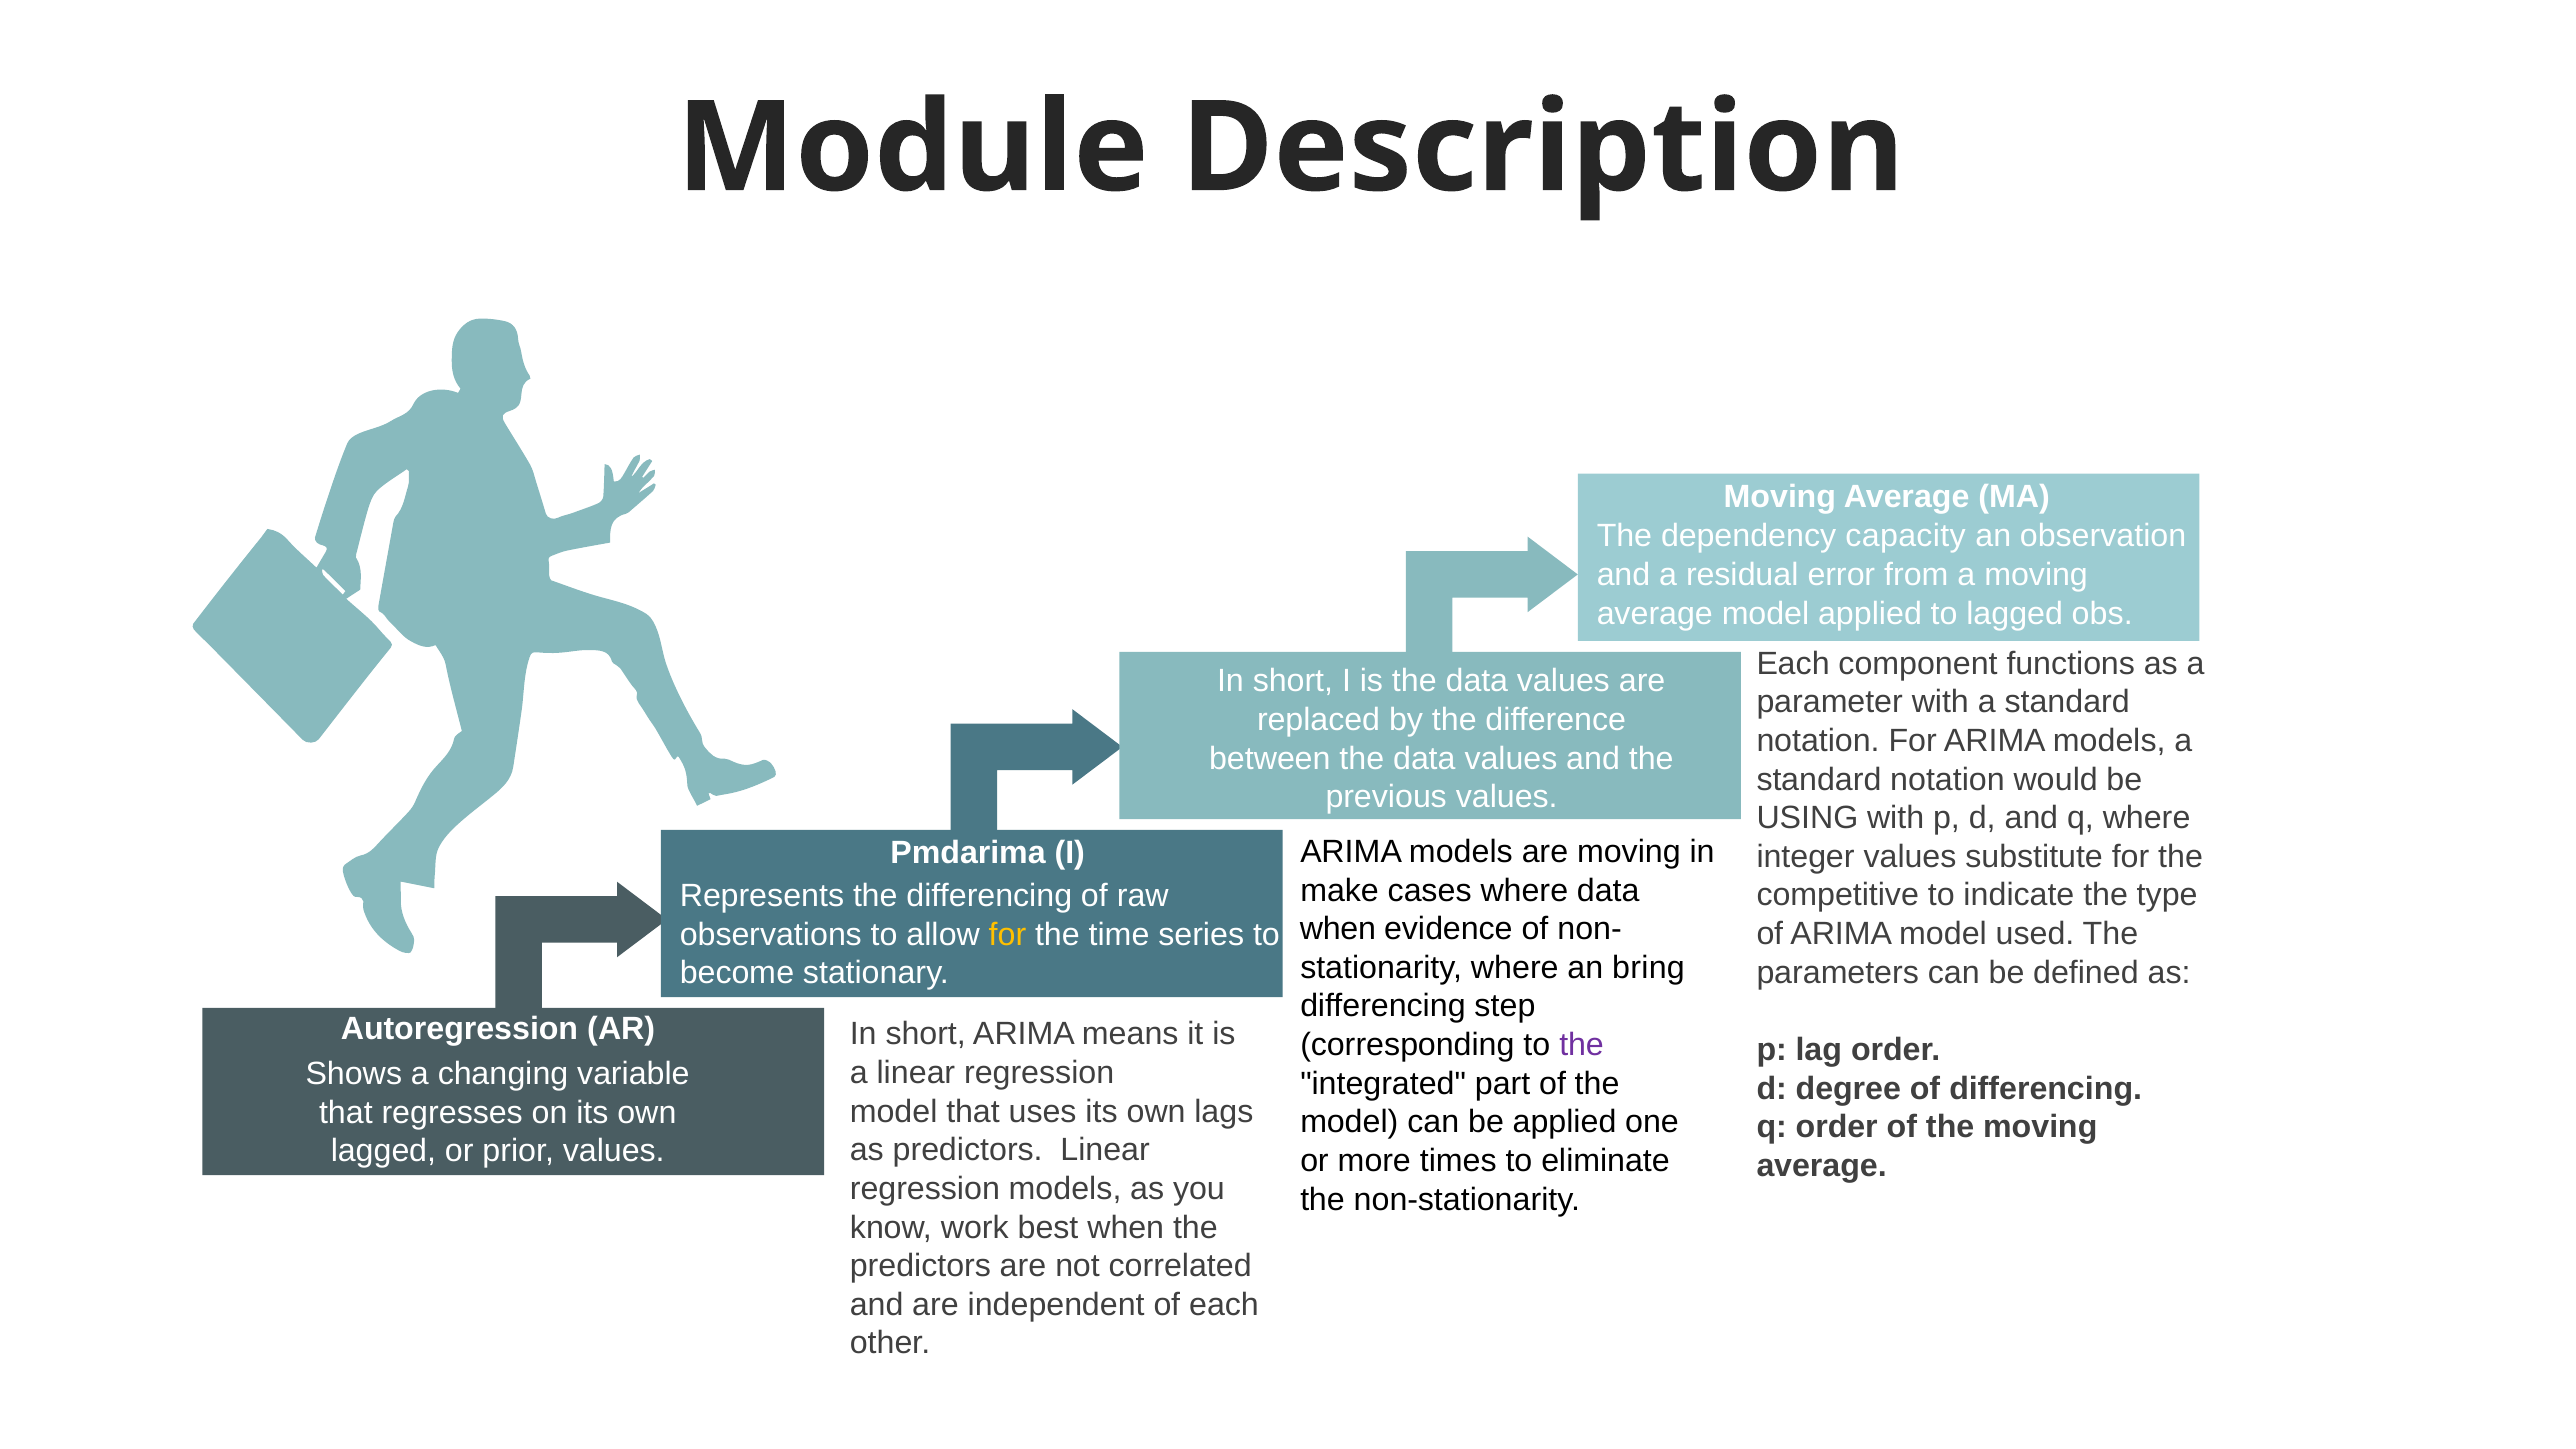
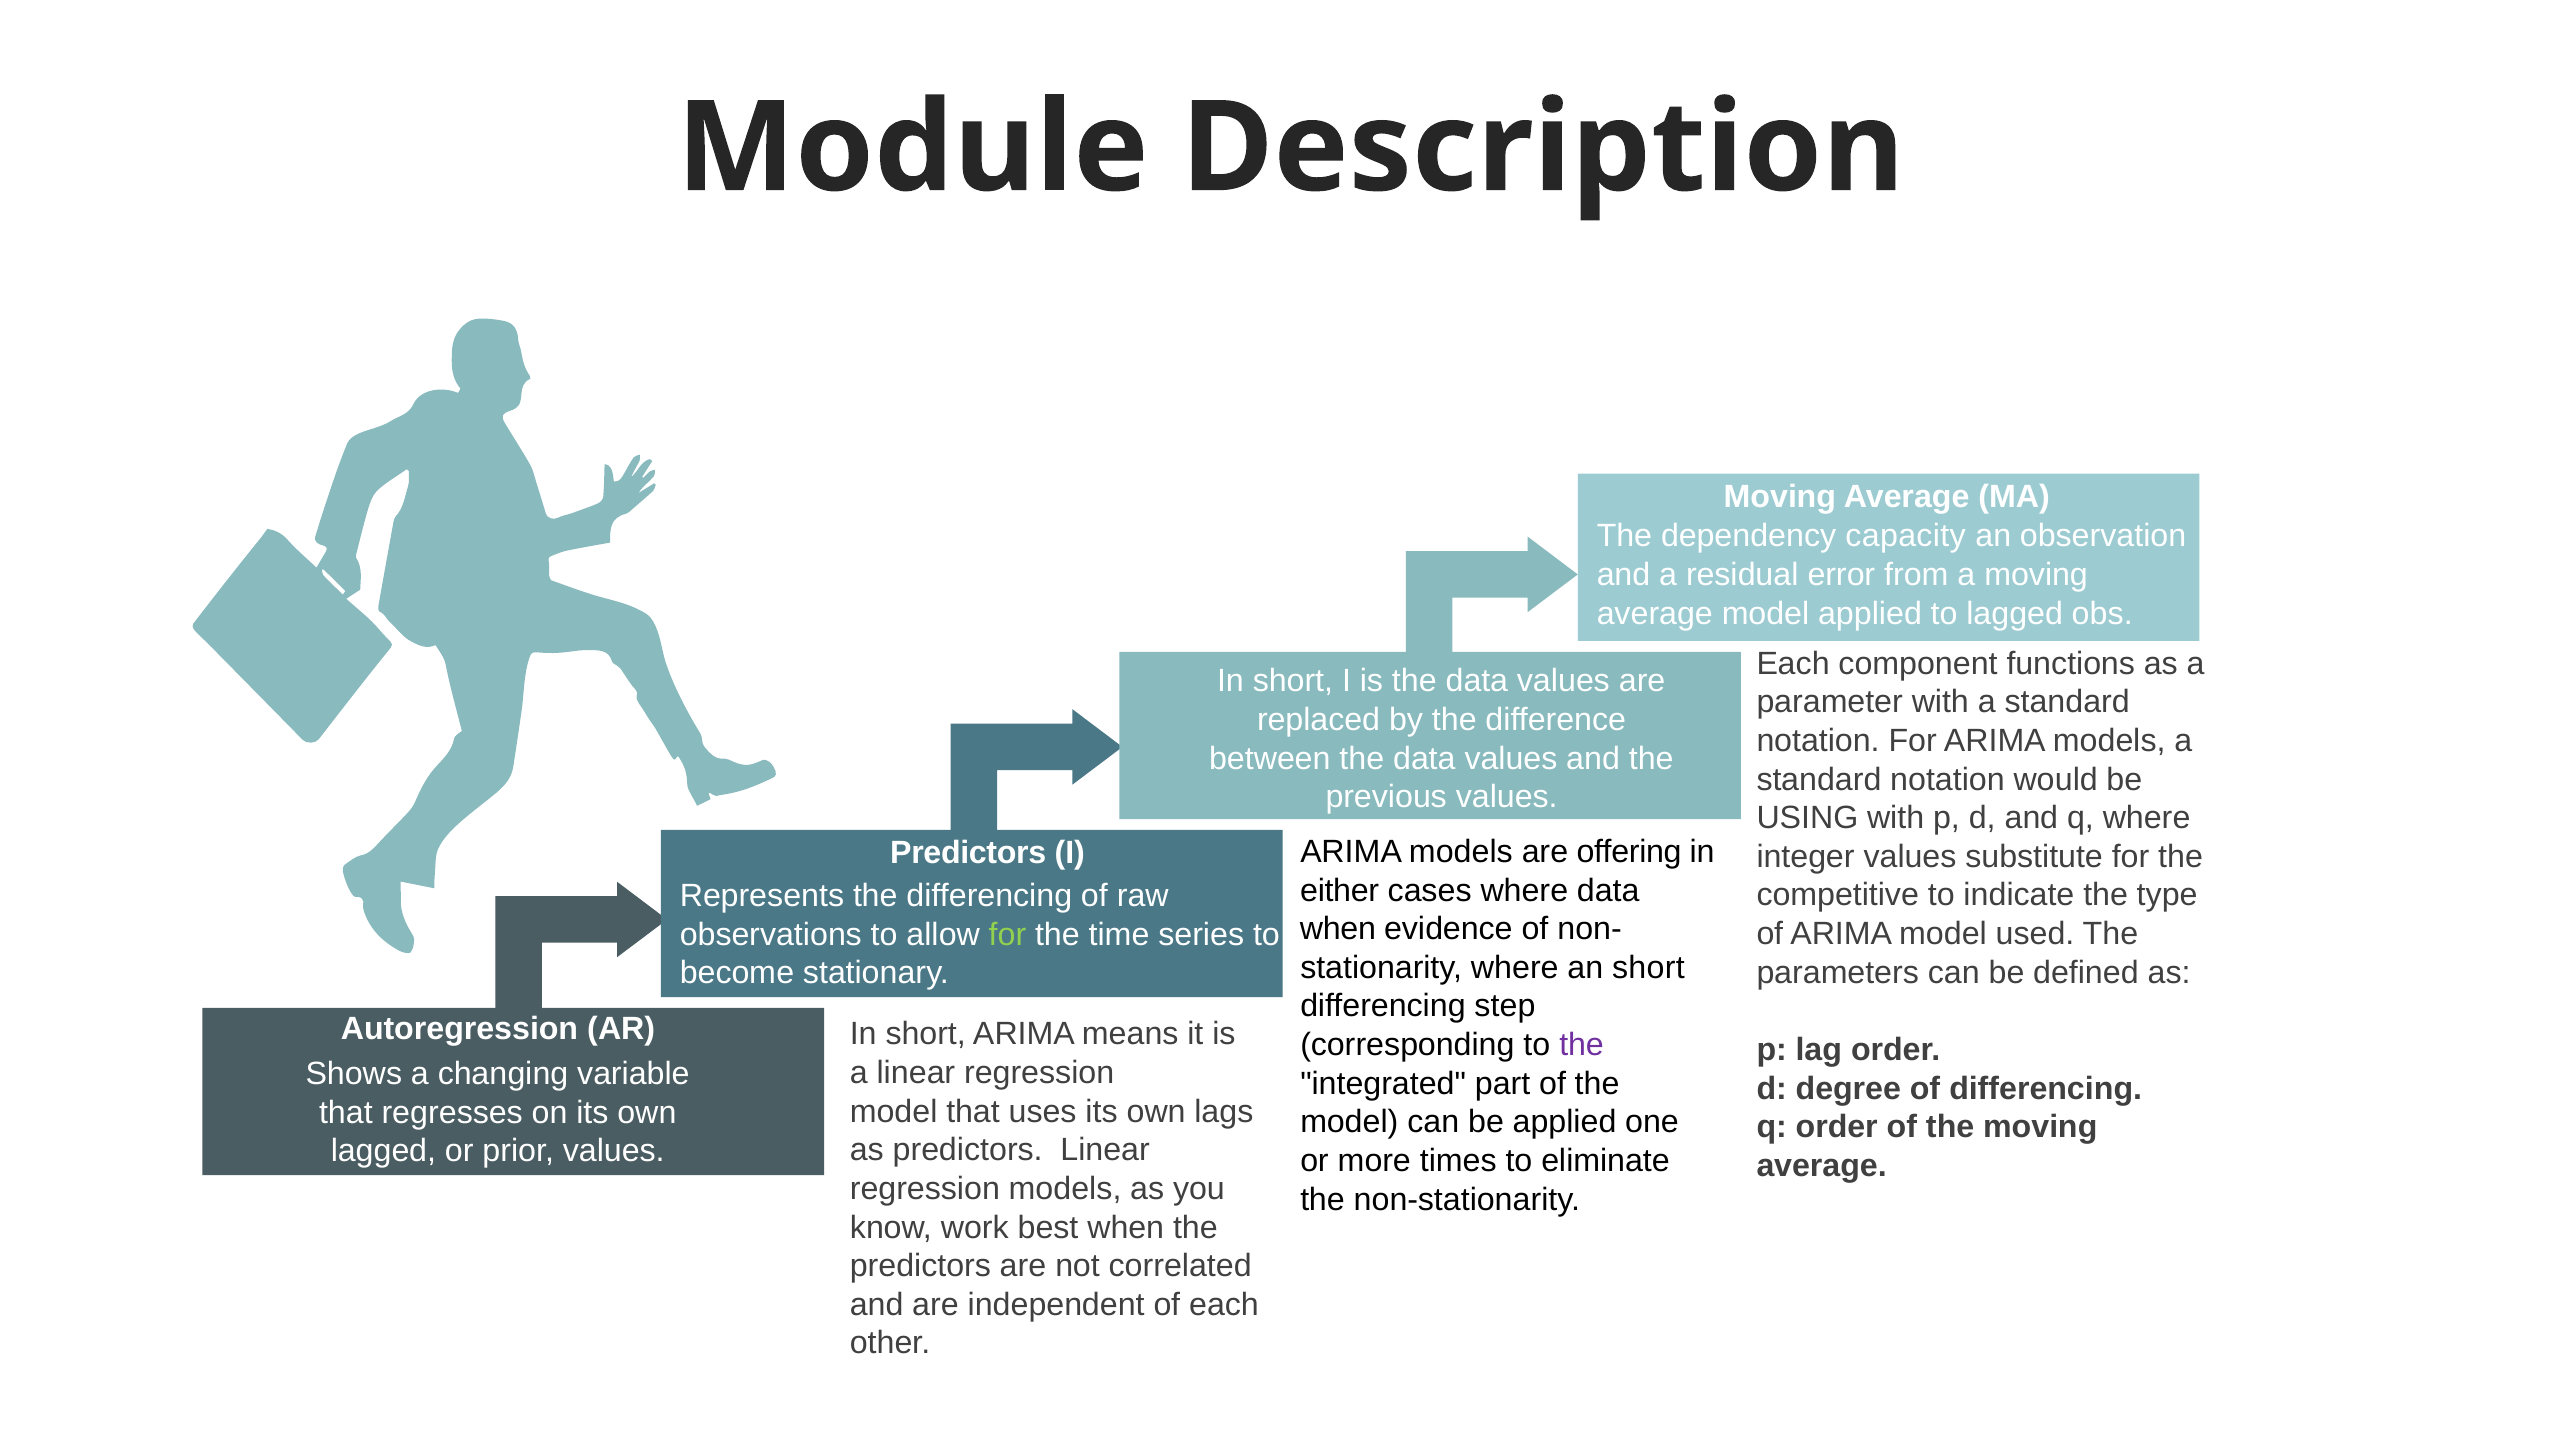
are moving: moving -> offering (1629, 852)
Pmdarima: Pmdarima -> Predictors (968, 853)
make: make -> either (1340, 890)
for colour: yellow -> light green (1007, 935)
an bring: bring -> short (1648, 968)
